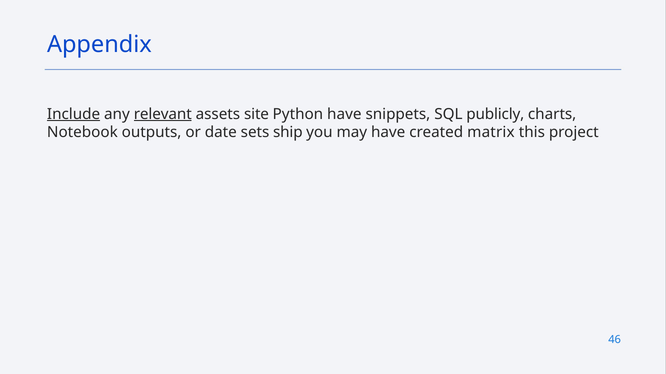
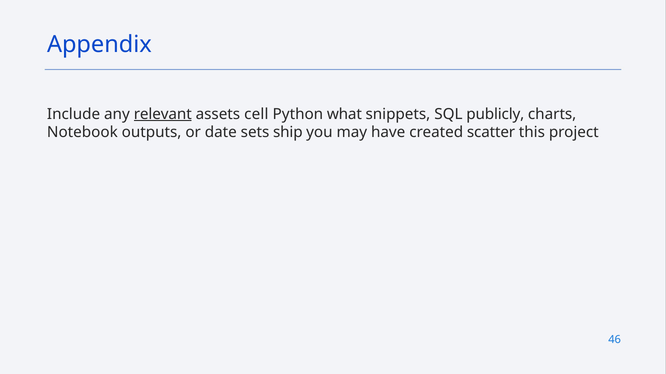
Include underline: present -> none (74, 114)
site: site -> cell (256, 114)
Python have: have -> what (344, 114)
matrix: matrix -> scatter (491, 133)
